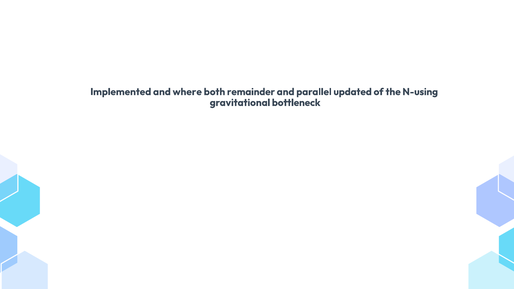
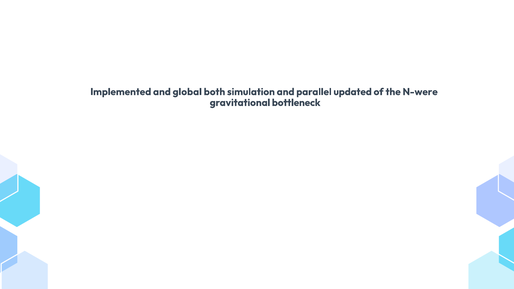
where: where -> global (187, 92)
remainder: remainder -> simulation (251, 92)
N-using: N-using -> N-were (420, 92)
